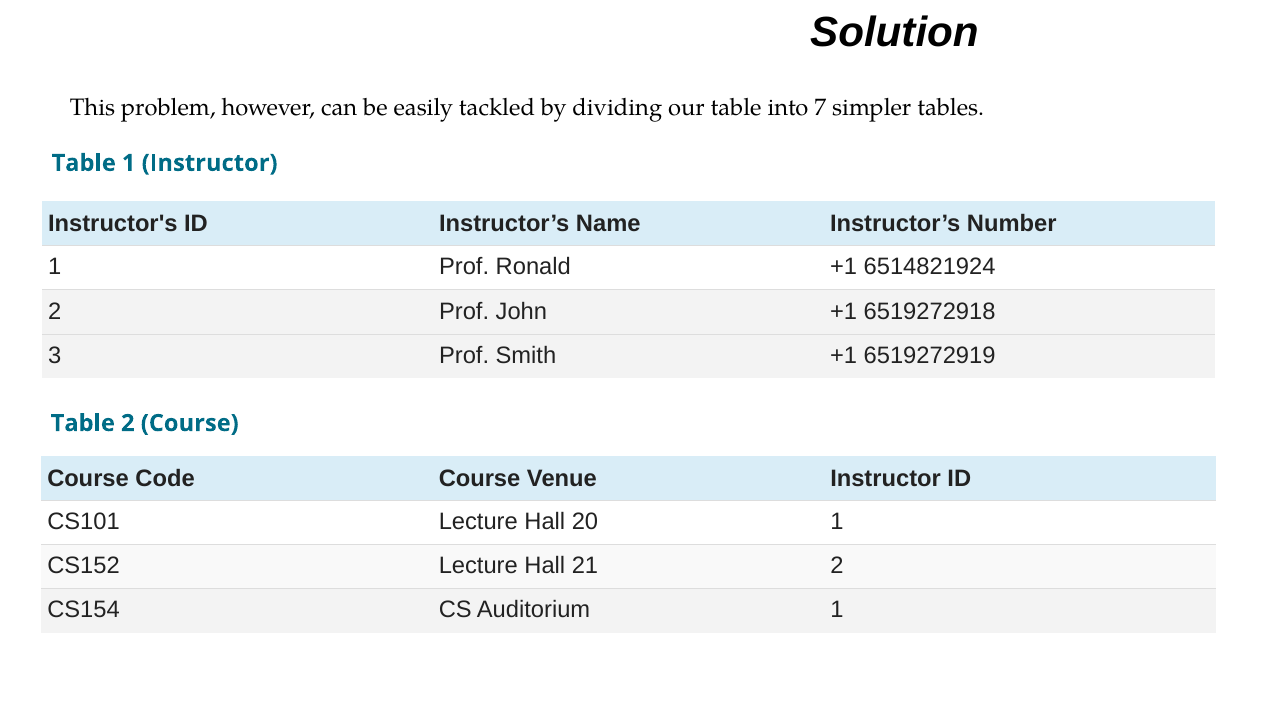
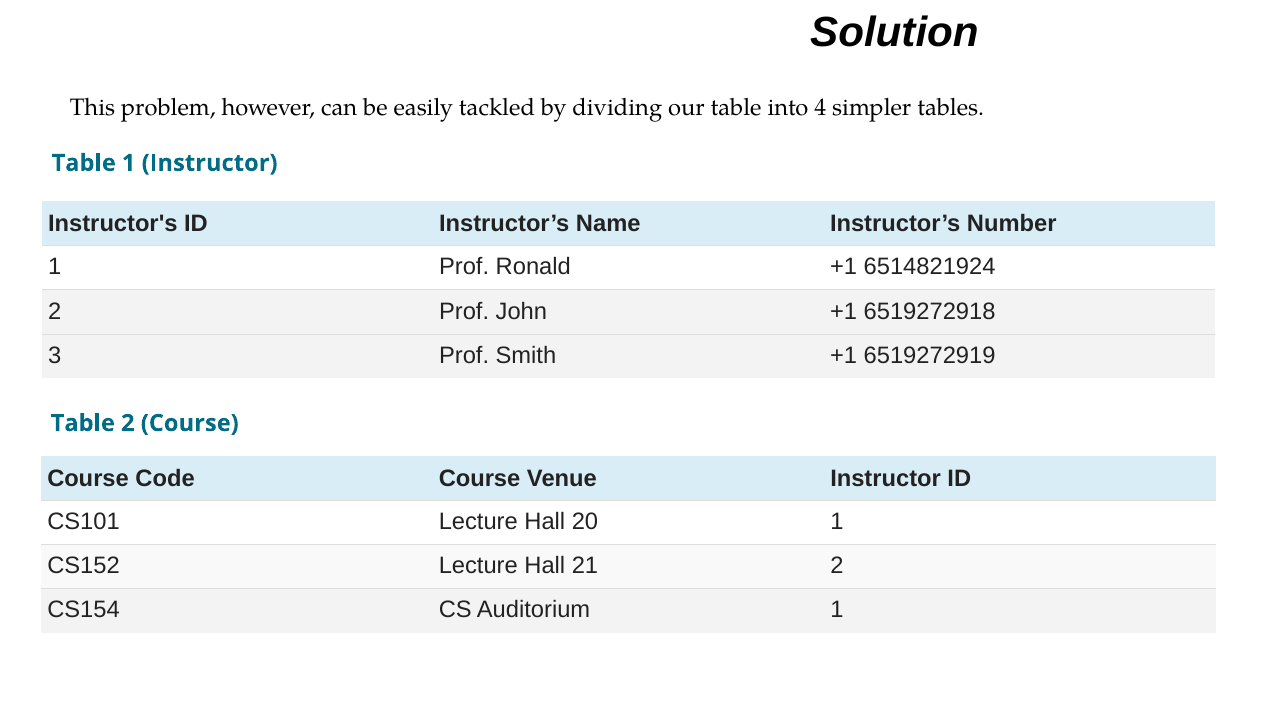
7: 7 -> 4 (820, 107)
